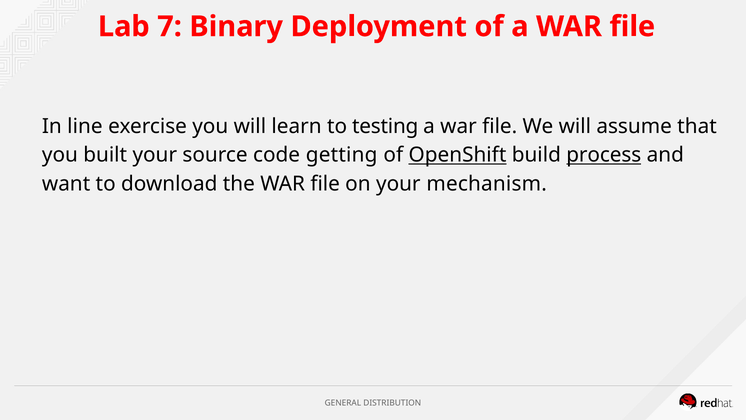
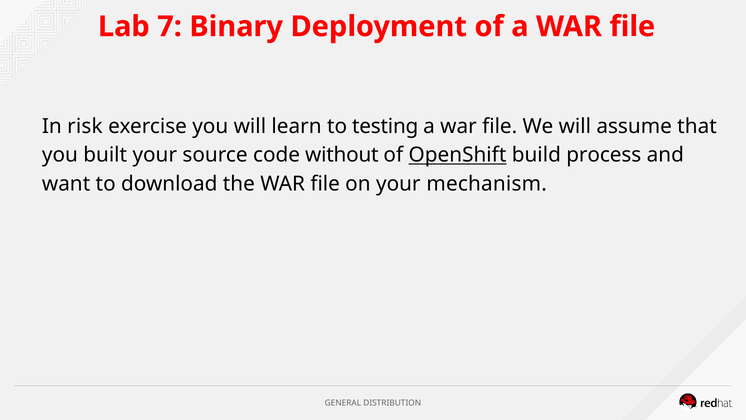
line: line -> risk (85, 126)
getting: getting -> without (342, 155)
process underline: present -> none (604, 155)
